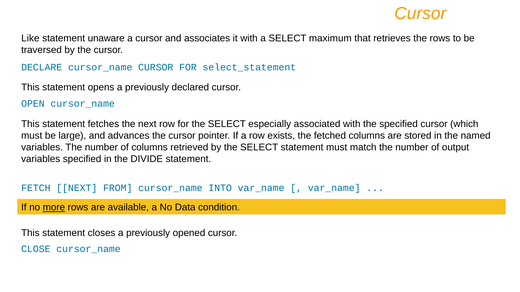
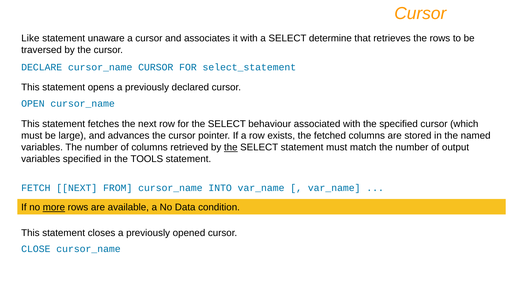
maximum: maximum -> determine (330, 38)
especially: especially -> behaviour (270, 124)
the underline: none -> present (231, 148)
DIVIDE: DIVIDE -> TOOLS (147, 159)
